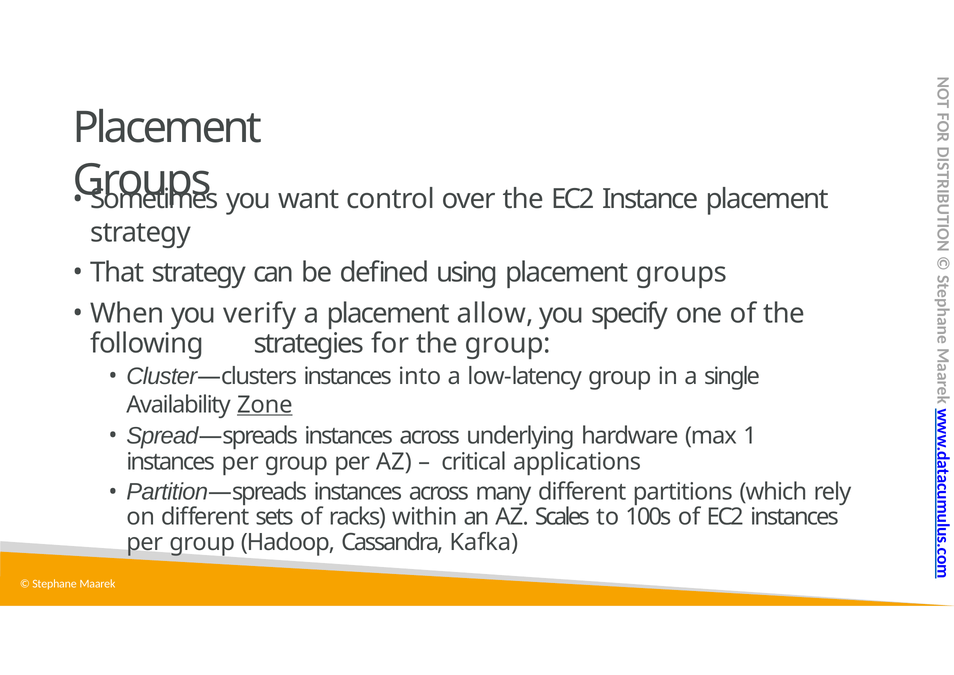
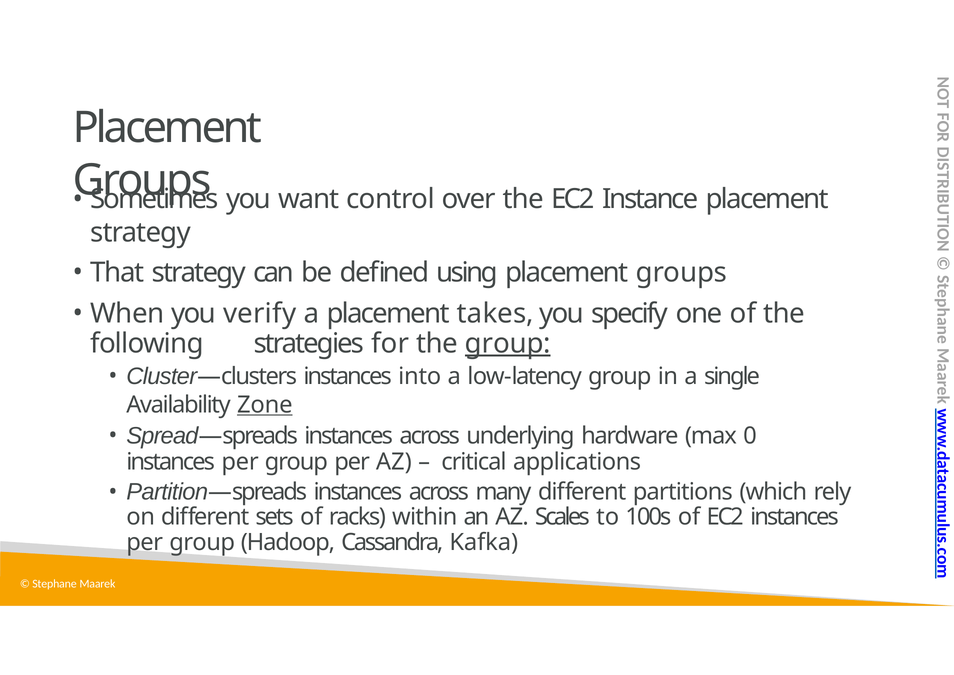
allow: allow -> takes (495, 314)
group underline: none -> present (508, 343)
1: 1 -> 0 (750, 436)
